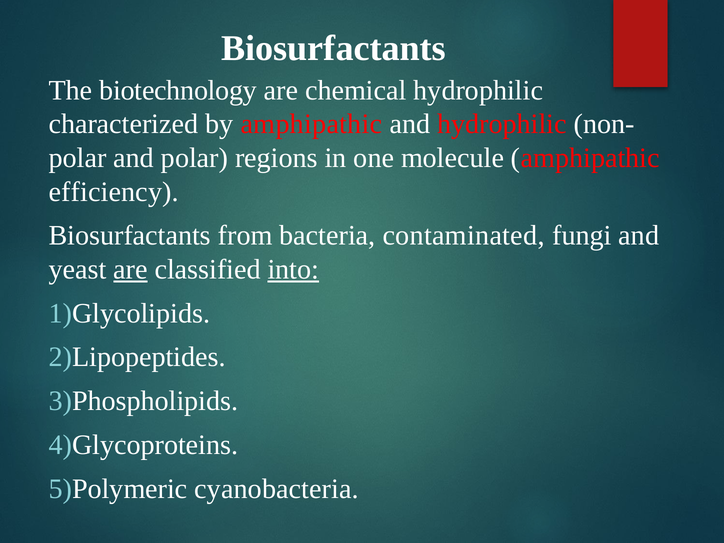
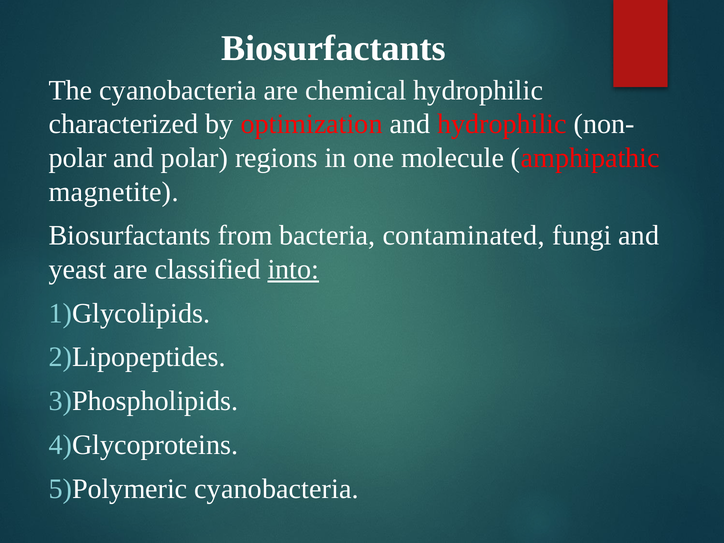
The biotechnology: biotechnology -> cyanobacteria (178, 90)
by amphipathic: amphipathic -> optimization (312, 124)
efficiency: efficiency -> magnetite (114, 192)
are underline: present -> none (130, 269)
